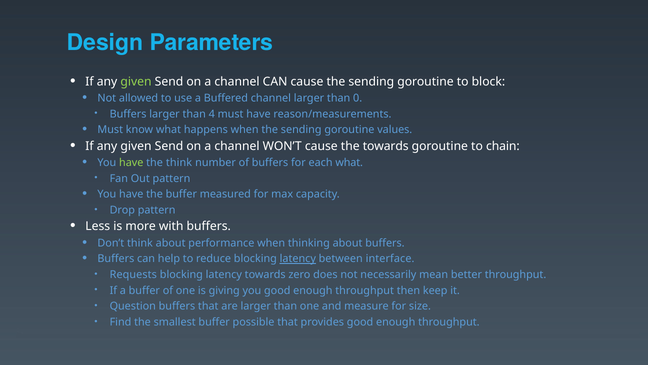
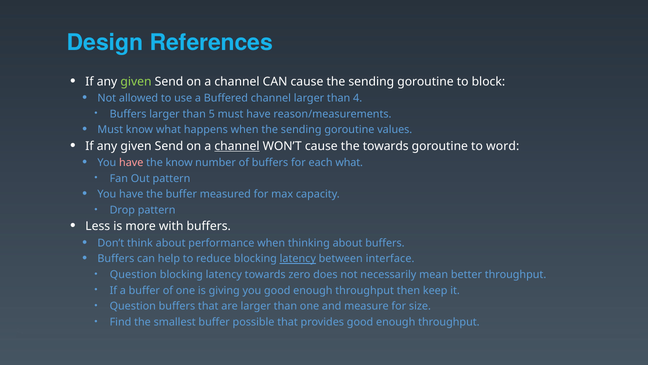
Parameters: Parameters -> References (211, 43)
0: 0 -> 4 (358, 98)
4: 4 -> 5 (212, 114)
channel underline: none -> present (237, 146)
chain: chain -> word (503, 146)
have colour: light green -> pink (131, 162)
the think: think -> know (179, 162)
Requests: Requests -> Question (133, 274)
